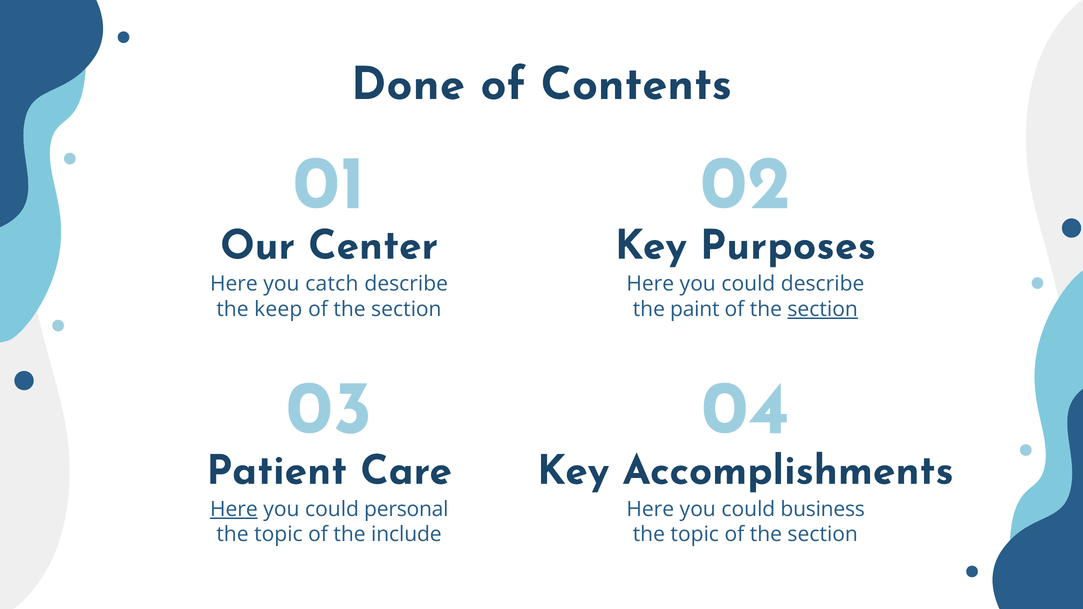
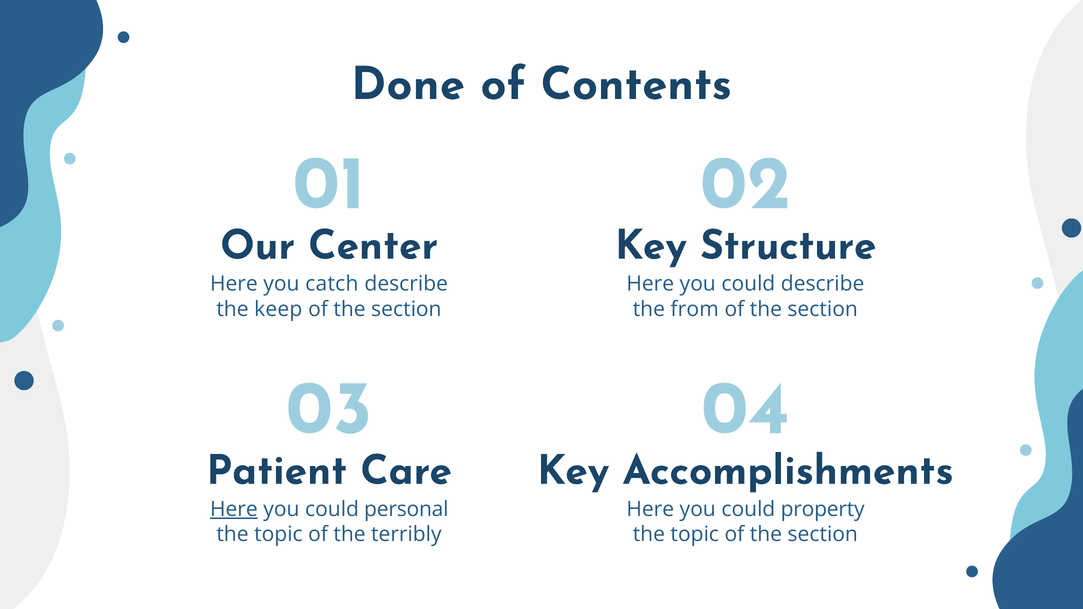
Purposes: Purposes -> Structure (788, 245)
paint: paint -> from (695, 309)
section underline: present -> none (823, 309)
business: business -> property (823, 509)
include: include -> terribly (406, 535)
